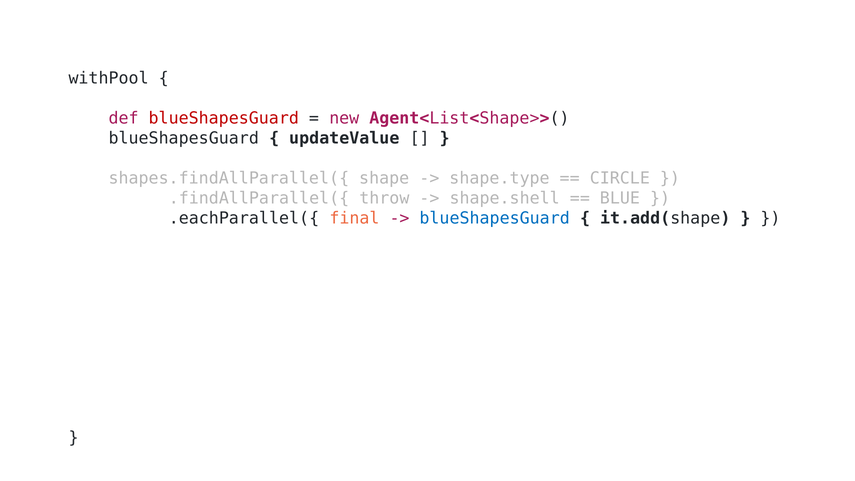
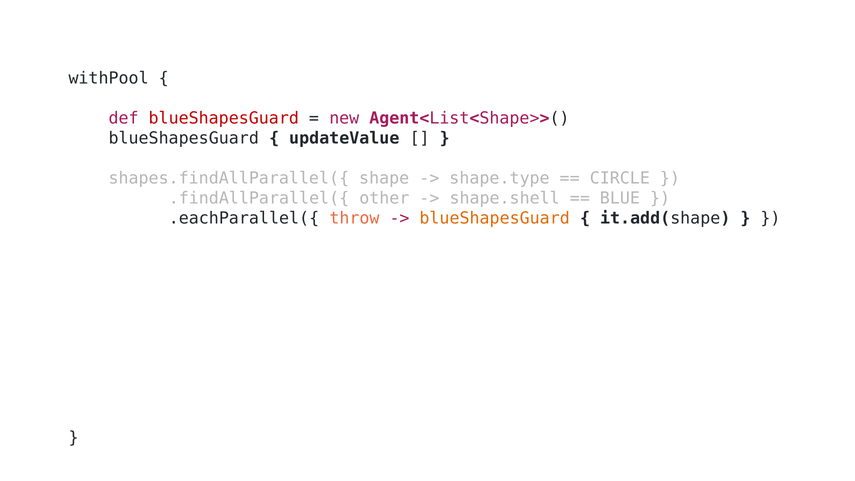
throw: throw -> other (384, 198)
final: final -> throw (354, 218)
blueShapesGuard colour: blue -> orange (495, 218)
